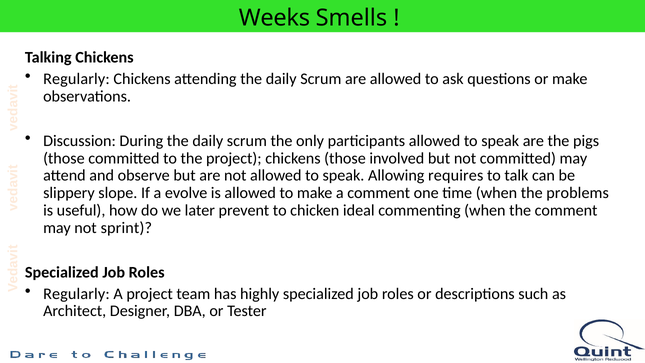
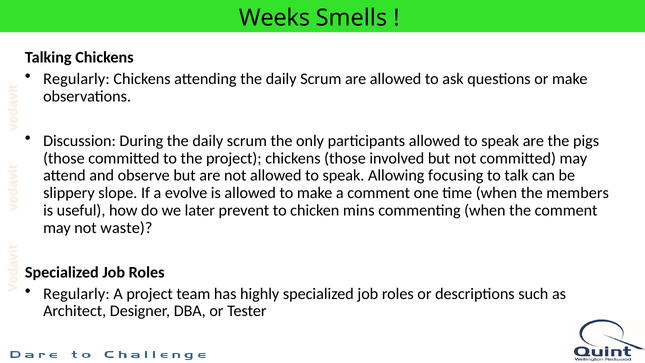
requires: requires -> focusing (456, 176)
problems: problems -> members (578, 193)
ideal: ideal -> mins (359, 210)
sprint: sprint -> waste (126, 228)
